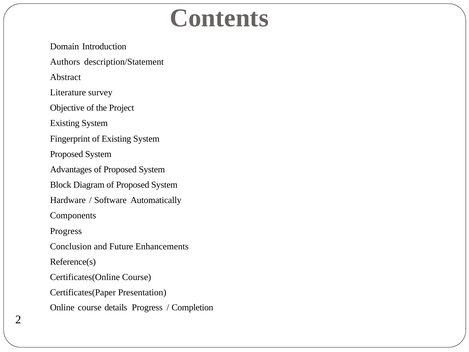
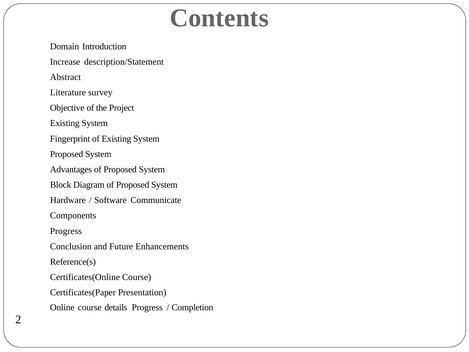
Authors: Authors -> Increase (65, 62)
Automatically: Automatically -> Communicate (156, 200)
